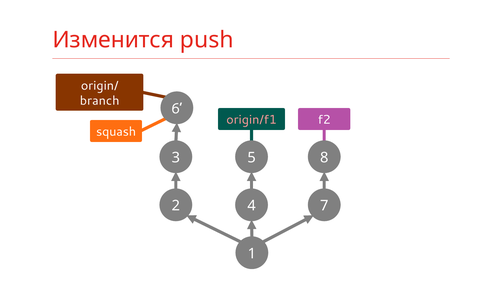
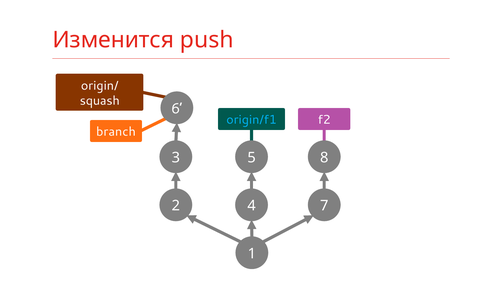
branch: branch -> squash (100, 101)
origin/f1 colour: pink -> light blue (252, 120)
squash: squash -> branch (116, 132)
